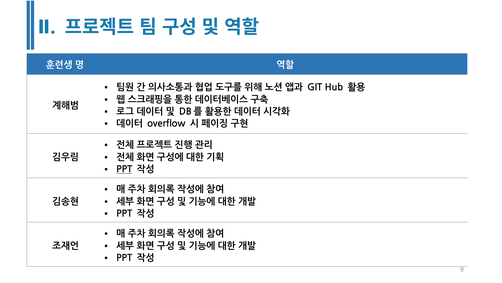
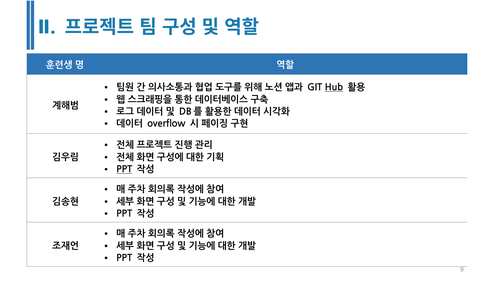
Hub underline: none -> present (334, 87)
